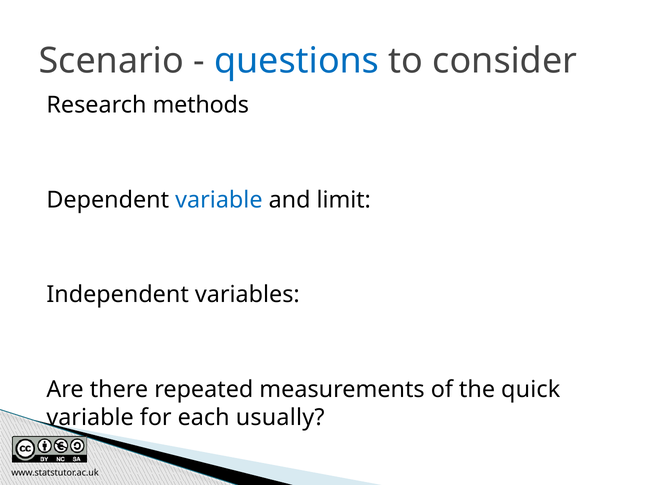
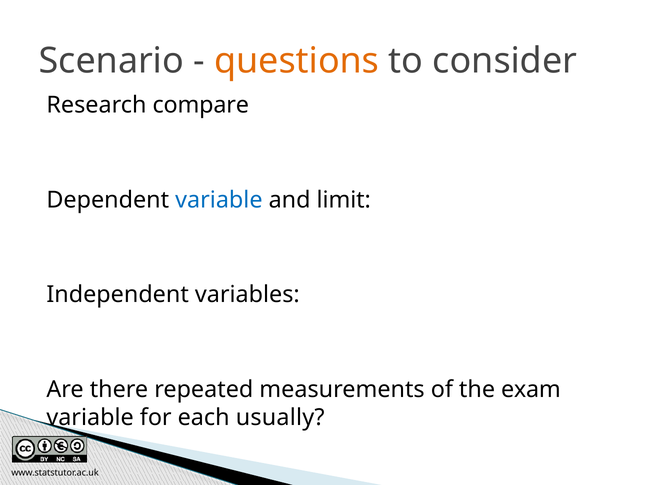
questions colour: blue -> orange (297, 61)
methods: methods -> compare (201, 105)
quick: quick -> exam (531, 390)
